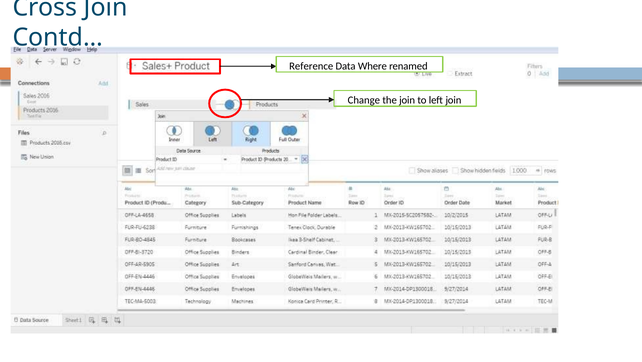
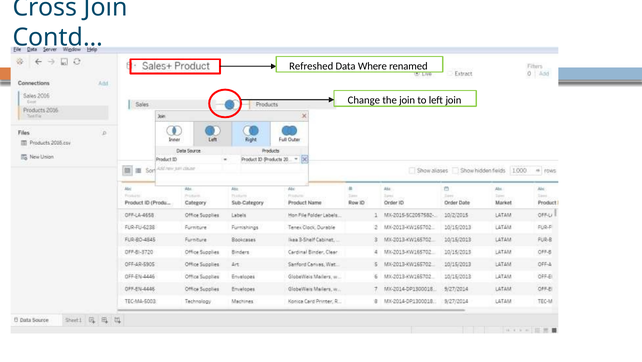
Reference: Reference -> Refreshed (311, 66)
